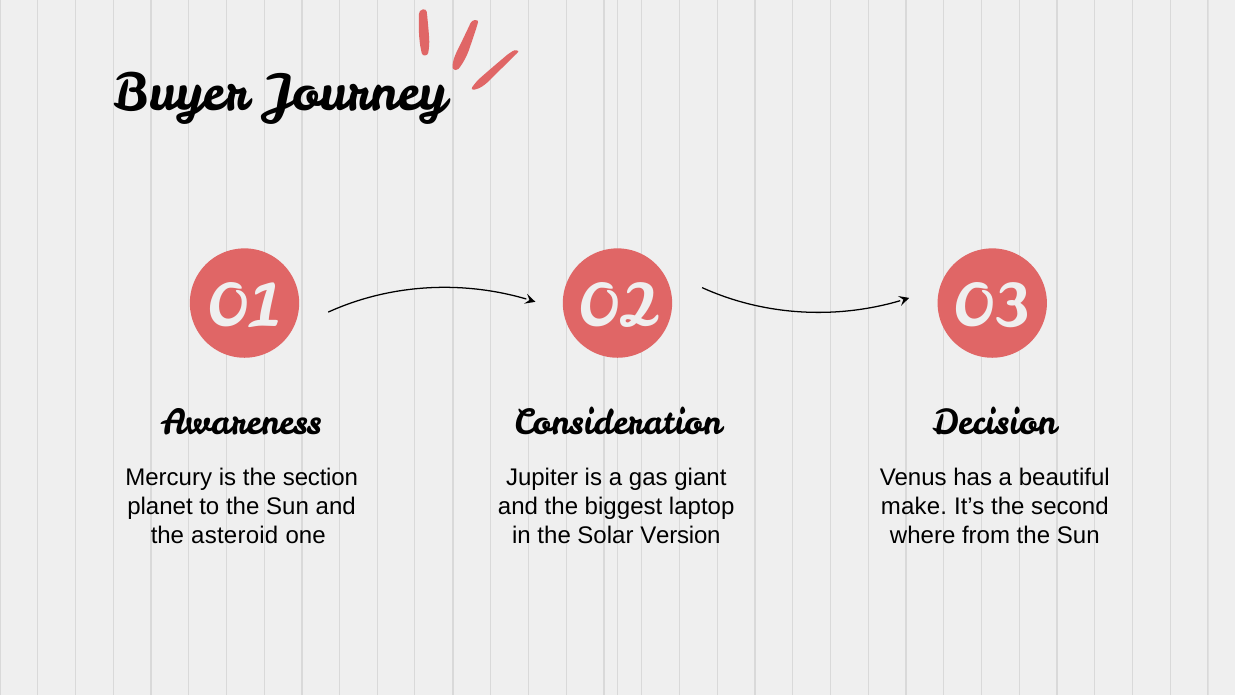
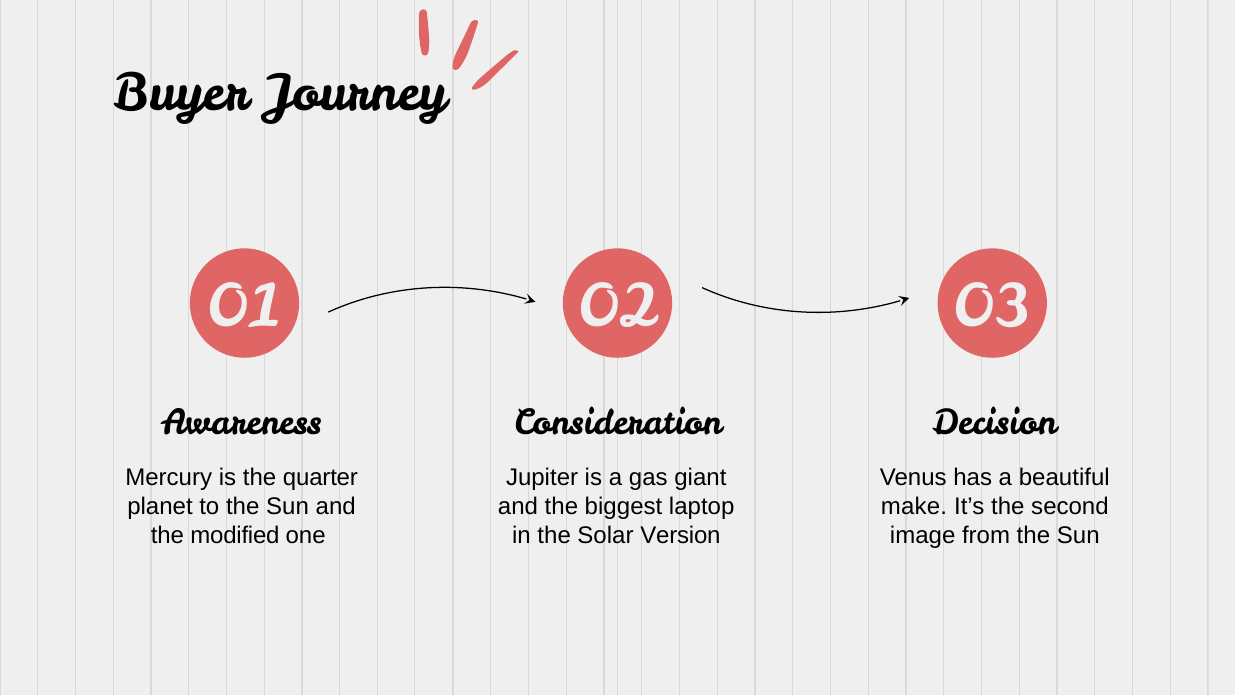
section: section -> quarter (320, 477)
asteroid: asteroid -> modified (235, 535)
where: where -> image (923, 535)
